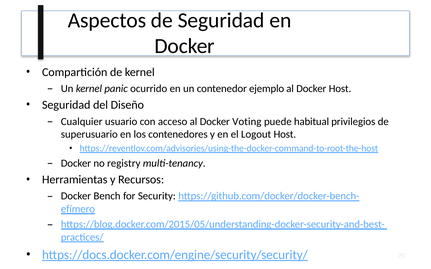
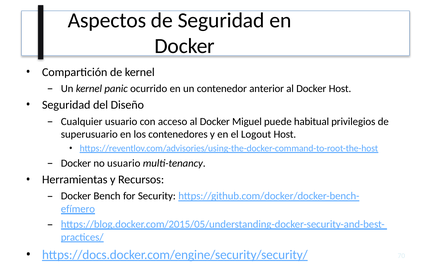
ejemplo: ejemplo -> anterior (267, 89)
Voting: Voting -> Miguel (247, 122)
no registry: registry -> usuario (124, 163)
